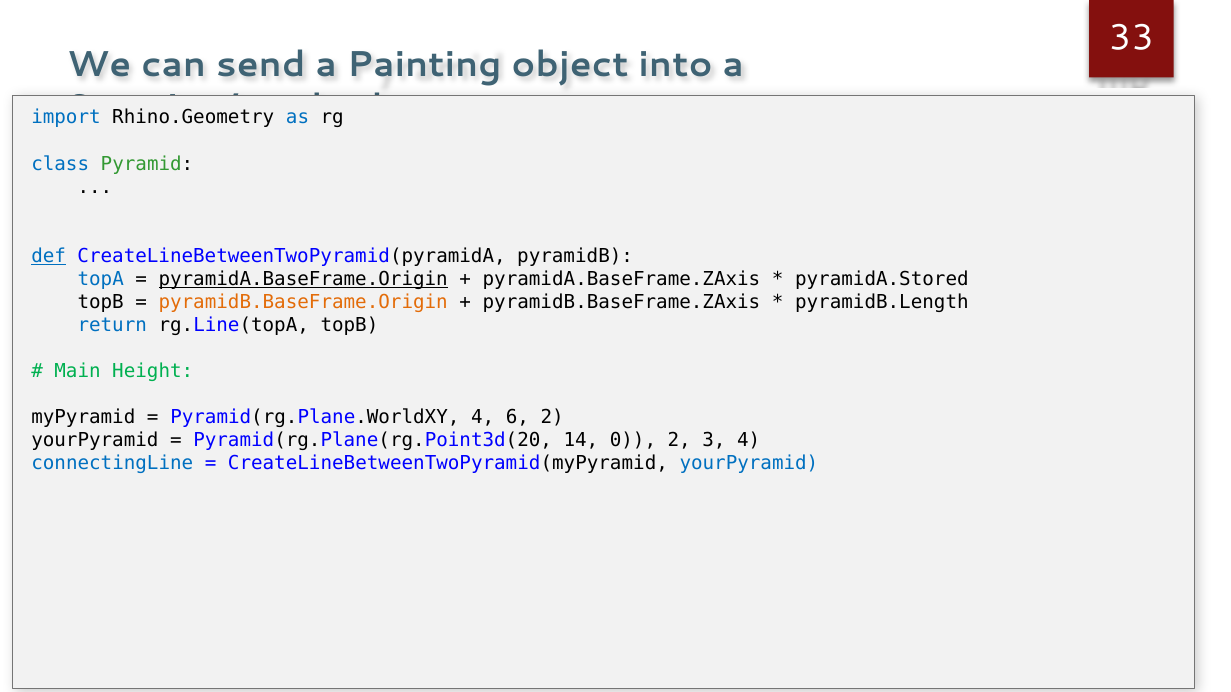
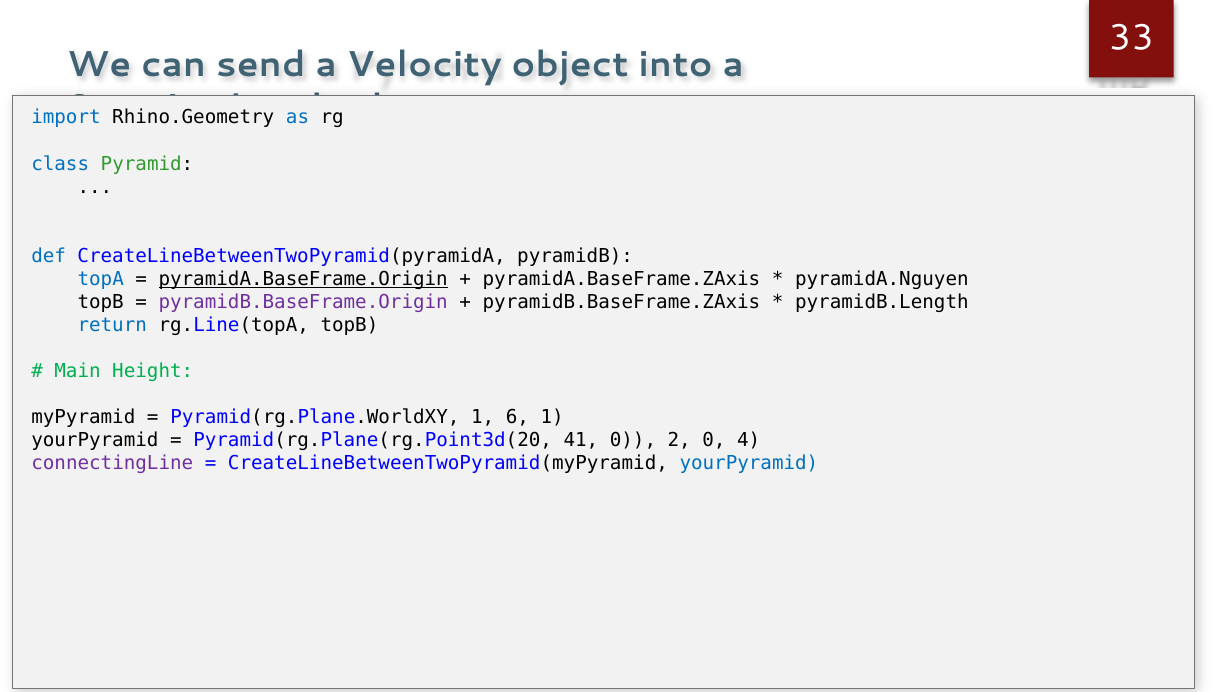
Painting: Painting -> Velocity (424, 65)
def underline: present -> none (49, 256)
pyramidA.Stored: pyramidA.Stored -> pyramidA.Nguyen (882, 279)
pyramidB.BaseFrame.Origin colour: orange -> purple (303, 302)
Pyramid(rg.Plane.WorldXY 4: 4 -> 1 (483, 418)
6 2: 2 -> 1 (552, 418)
14: 14 -> 41 (581, 441)
2 3: 3 -> 0 (714, 441)
connectingLine colour: blue -> purple (112, 464)
